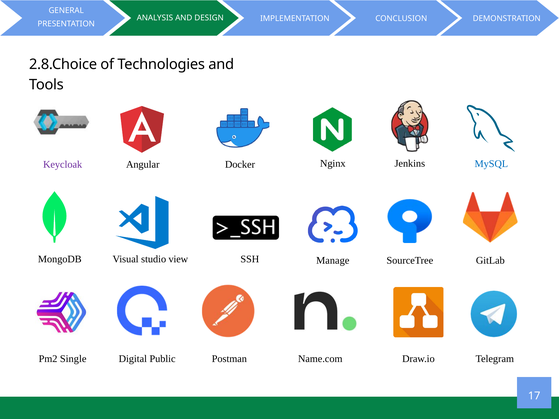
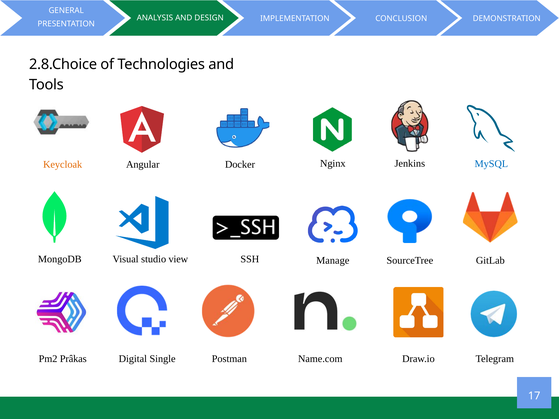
Keycloak colour: purple -> orange (63, 165)
Single: Single -> Prâkas (73, 359)
Public: Public -> Single (163, 359)
